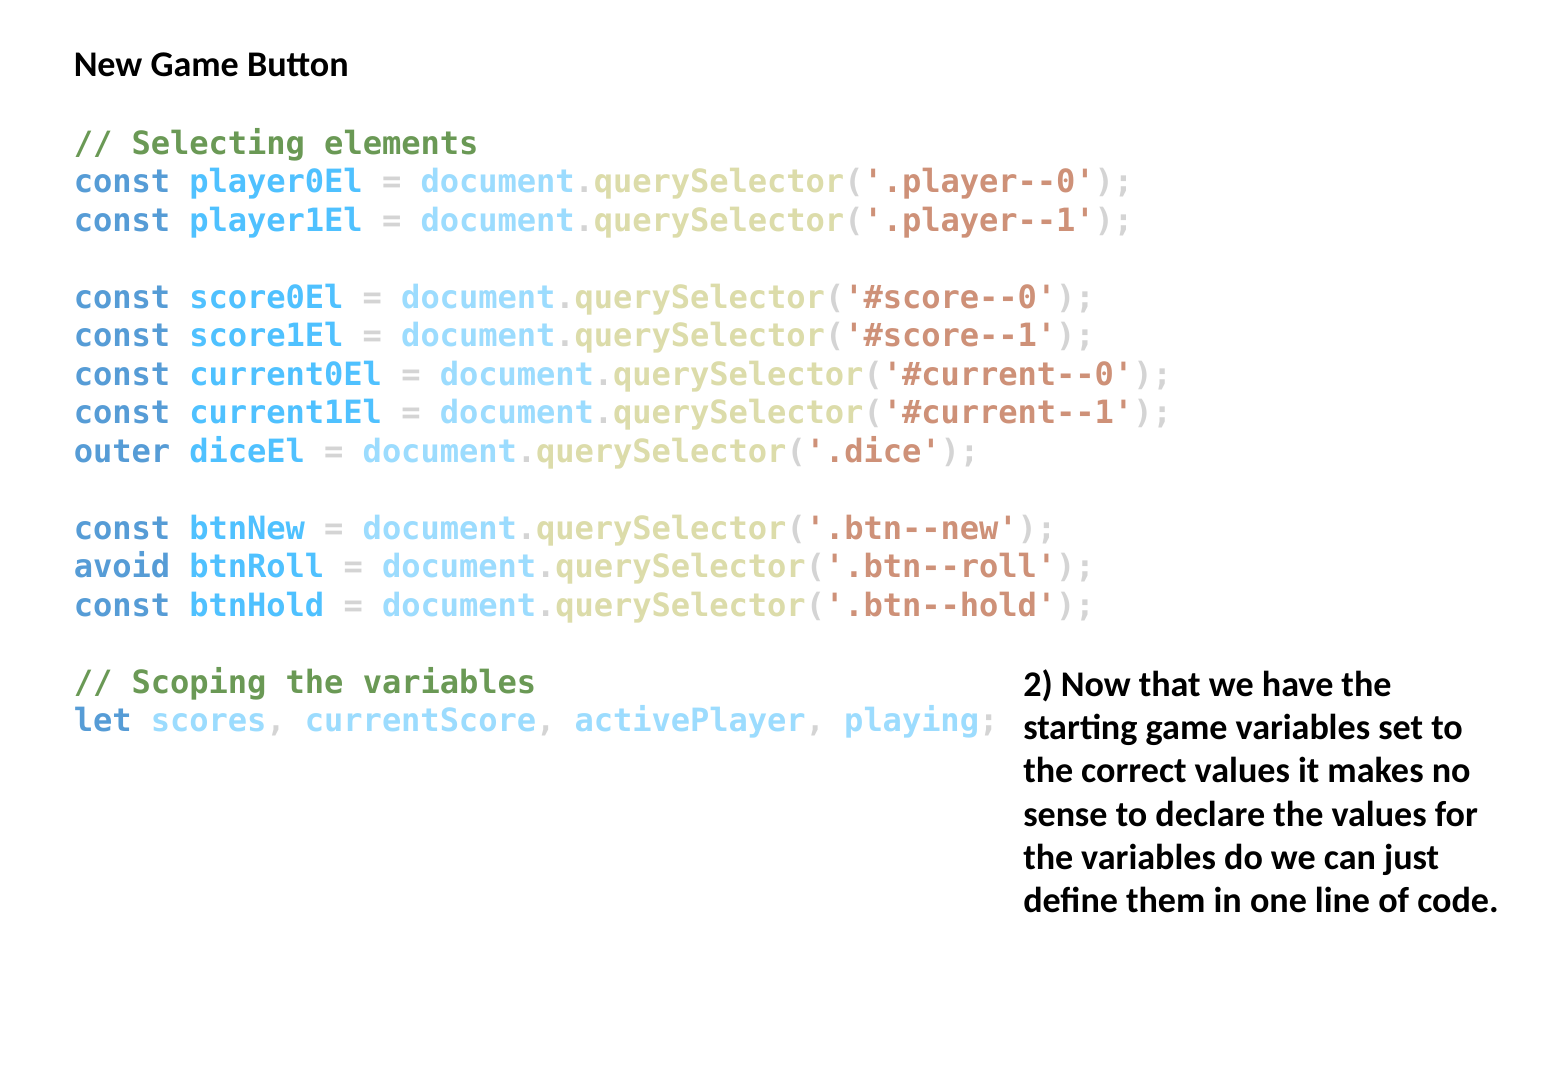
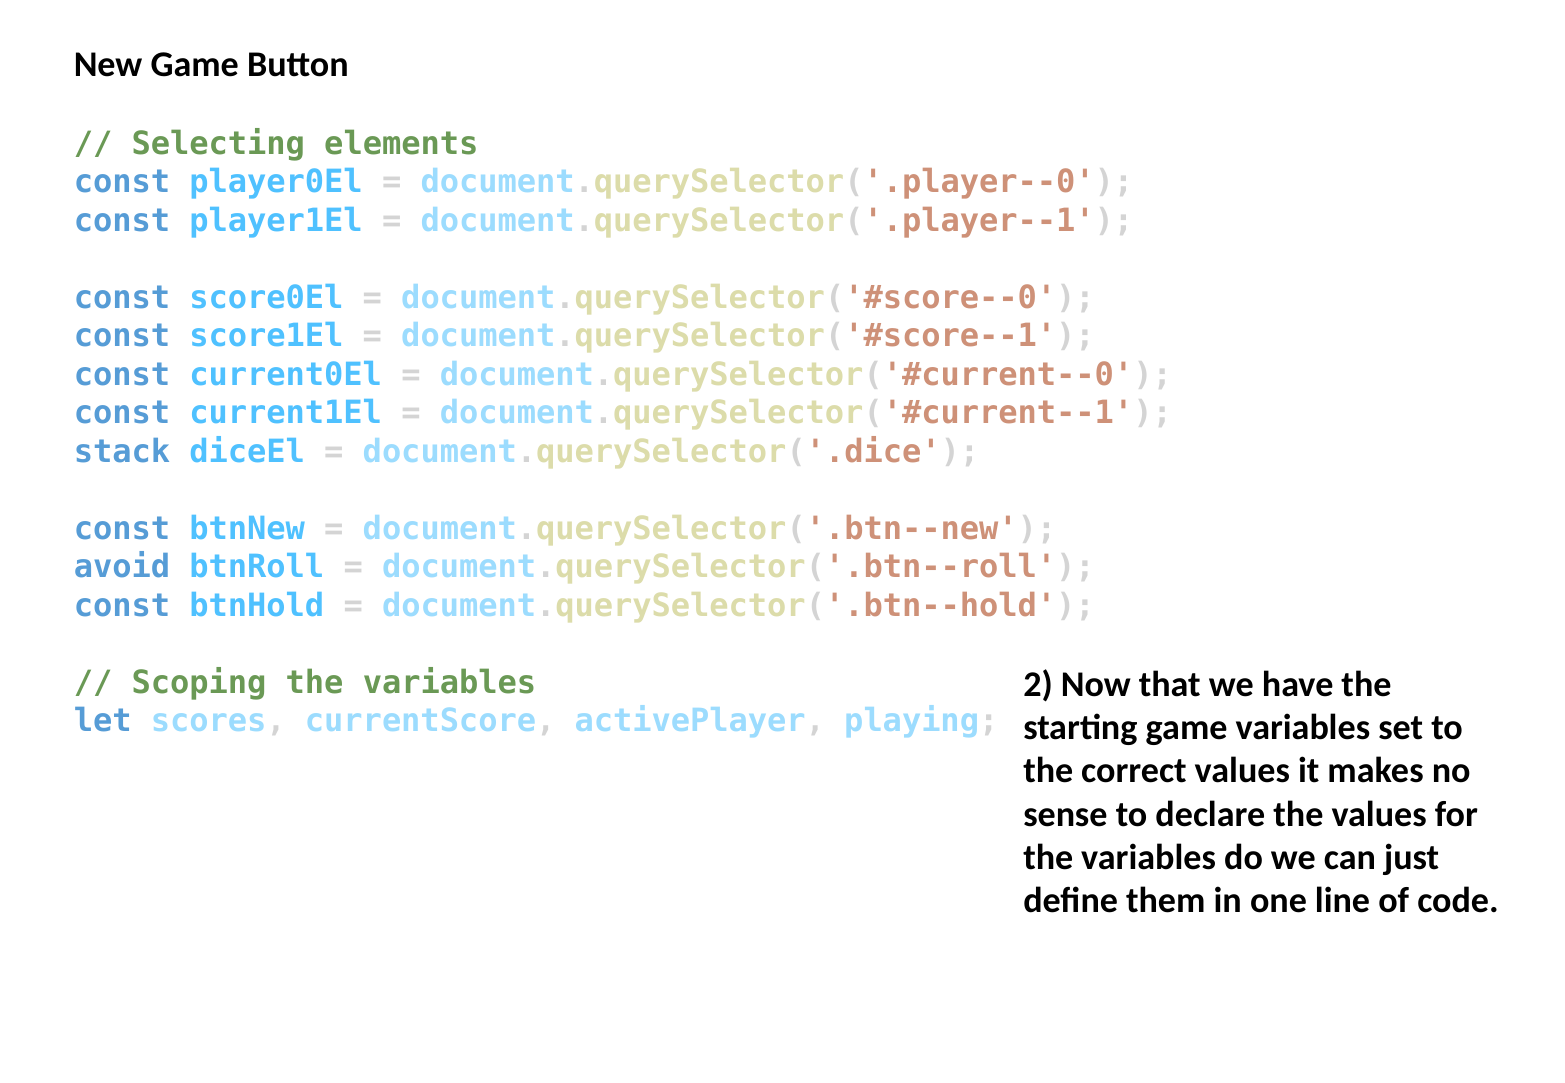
outer: outer -> stack (122, 452)
